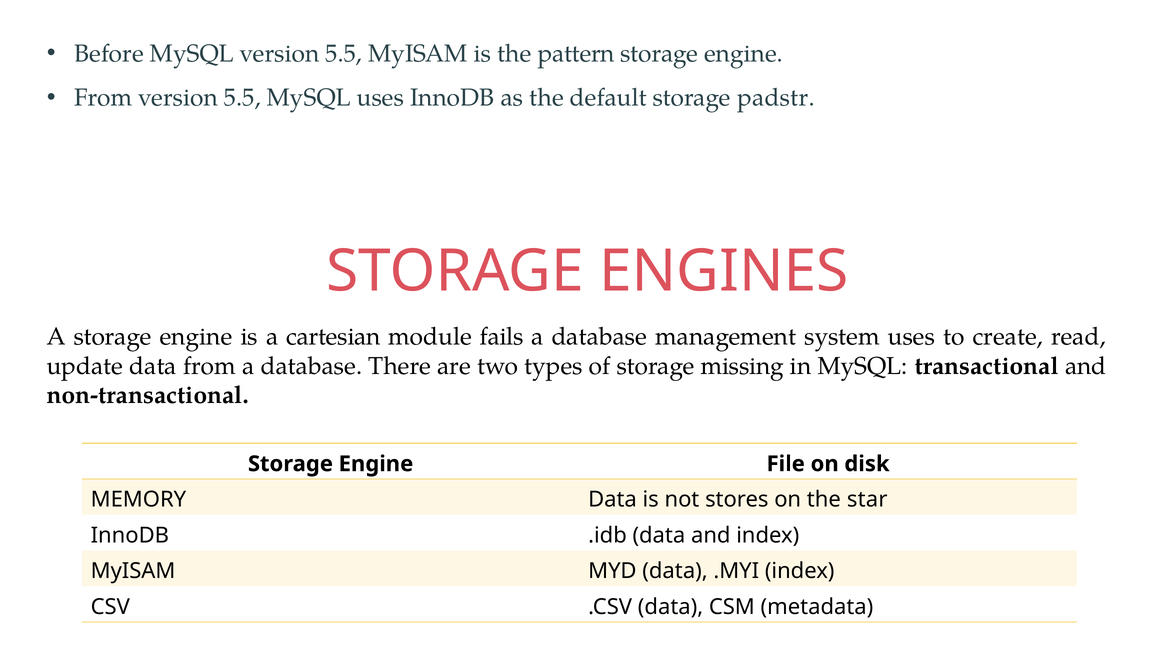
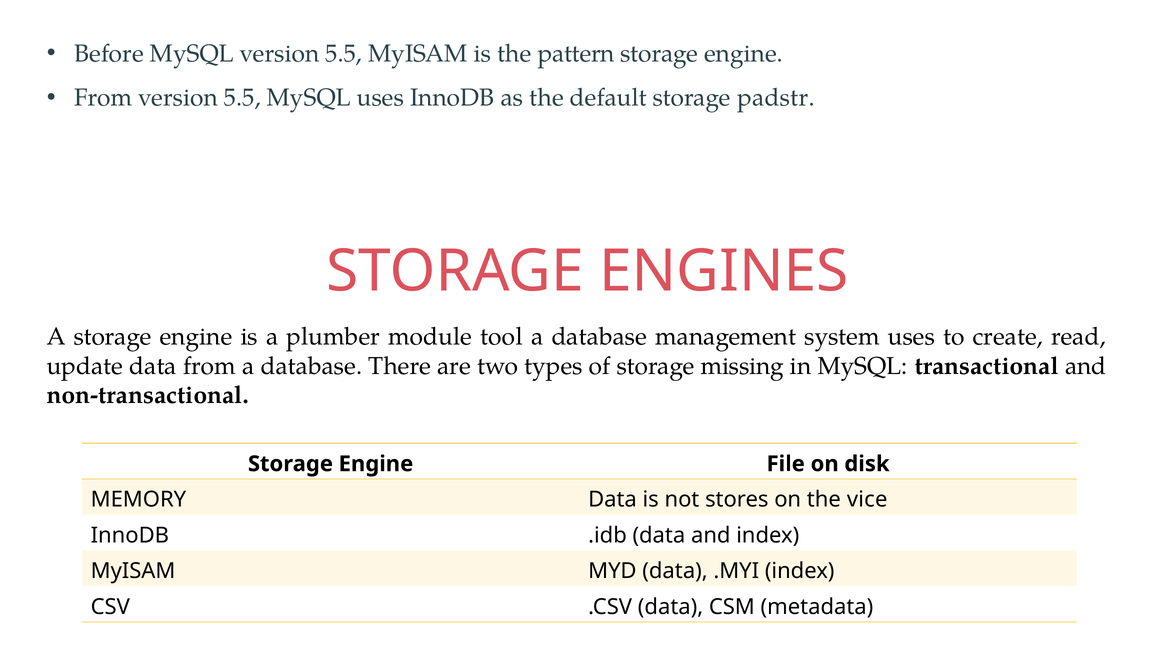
cartesian: cartesian -> plumber (333, 337)
fails: fails -> tool (501, 337)
star: star -> vice (867, 500)
